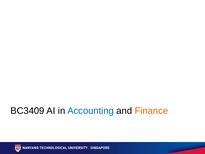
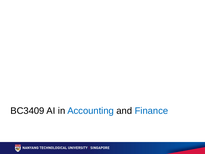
Finance colour: orange -> blue (151, 111)
